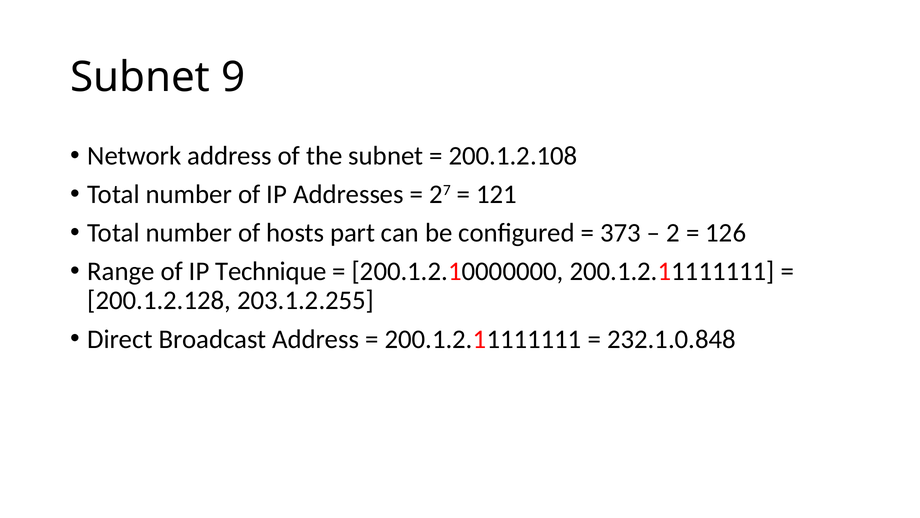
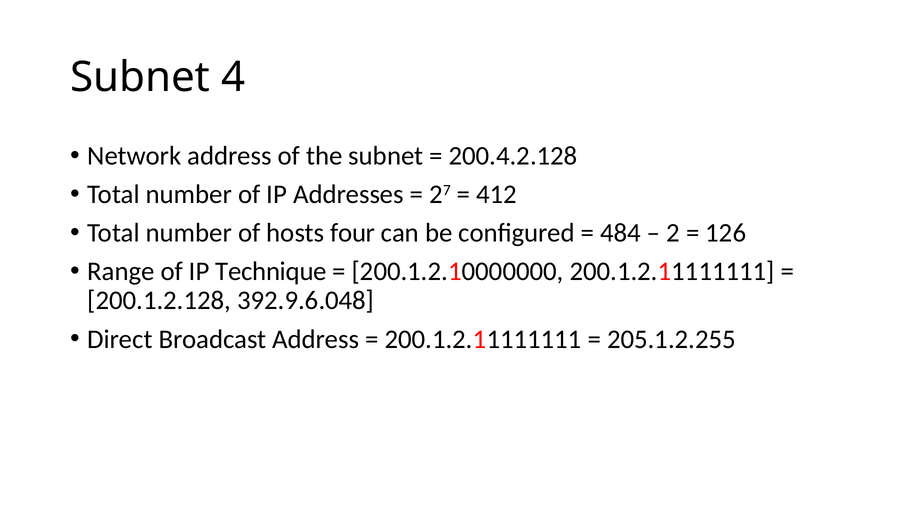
9: 9 -> 4 (233, 77)
200.1.2.108: 200.1.2.108 -> 200.4.2.128 (513, 156)
121: 121 -> 412 (497, 194)
part: part -> four (353, 233)
373: 373 -> 484 (621, 233)
203.1.2.255: 203.1.2.255 -> 392.9.6.048 (306, 300)
232.1.0.848: 232.1.0.848 -> 205.1.2.255 (671, 339)
